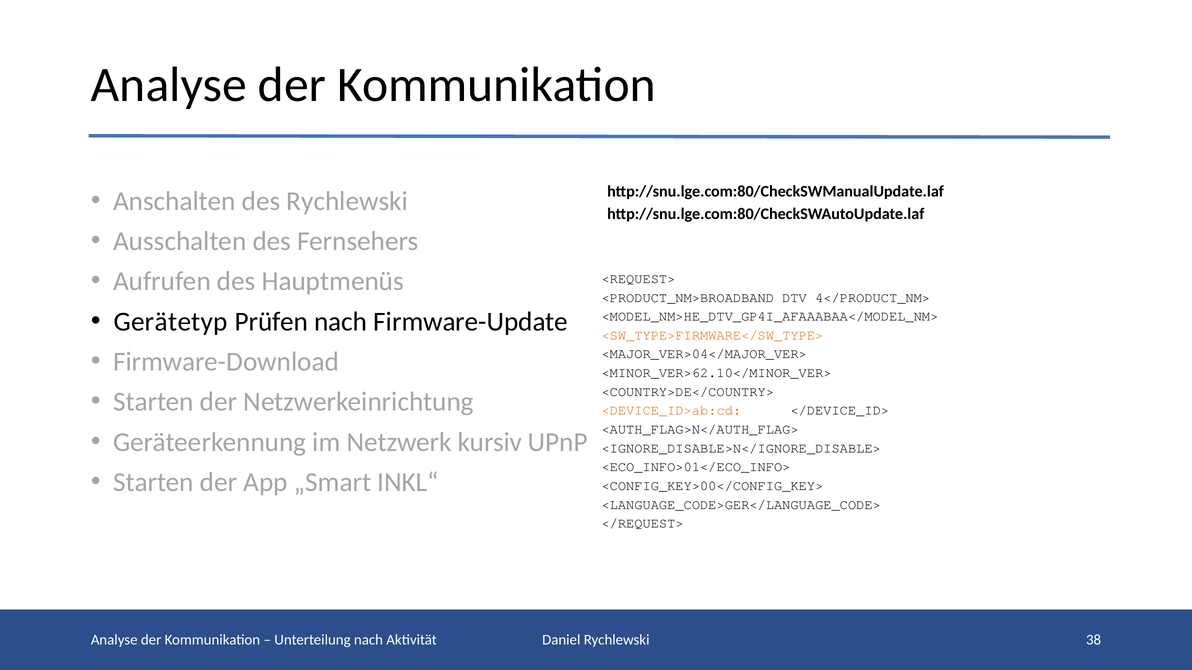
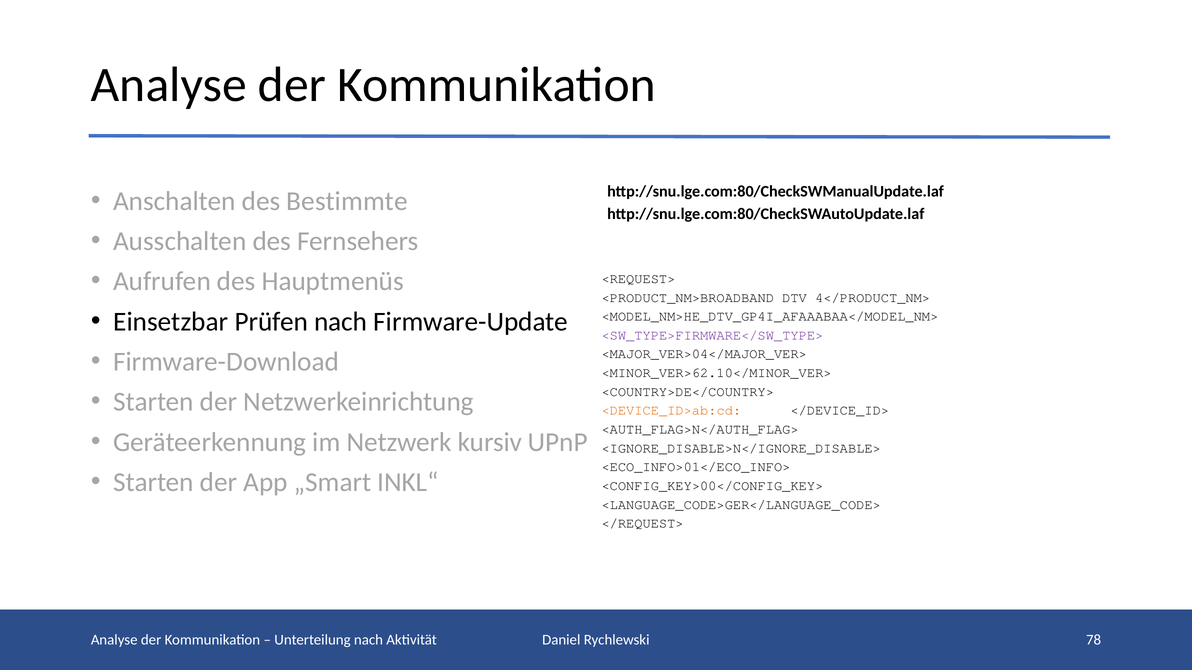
des Rychlewski: Rychlewski -> Bestimmte (347, 201)
Gerätetyp: Gerätetyp -> Einsetzbar (171, 322)
<SW_TYPE>FIRMWARE</SW_TYPE> colour: orange -> purple (712, 335)
38: 38 -> 78 (1094, 640)
